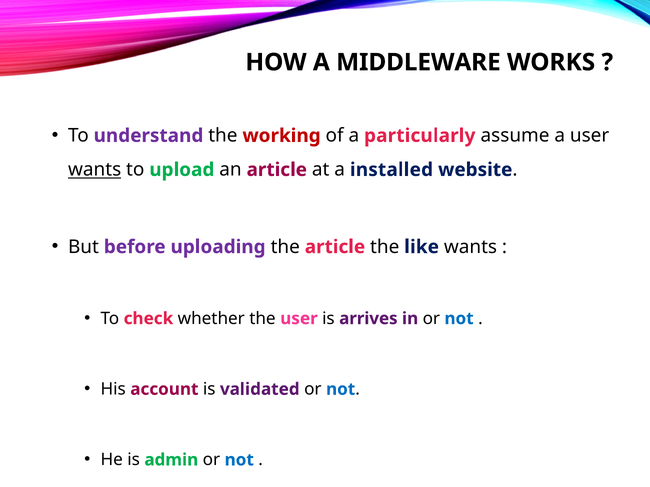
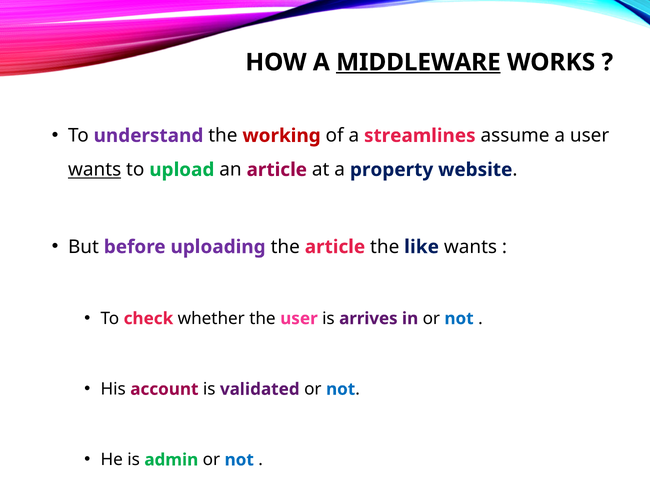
MIDDLEWARE underline: none -> present (418, 62)
particularly: particularly -> streamlines (420, 136)
installed: installed -> property (392, 170)
